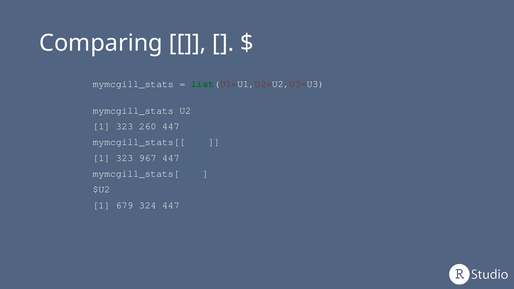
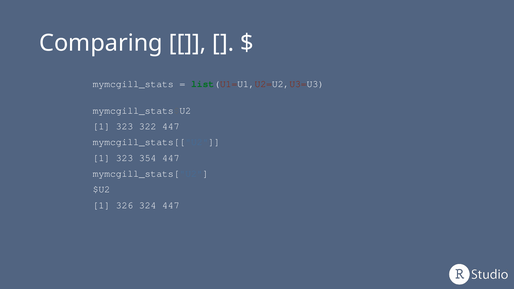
260: 260 -> 322 (148, 126)
967: 967 -> 354 (148, 158)
679: 679 -> 326 (125, 205)
